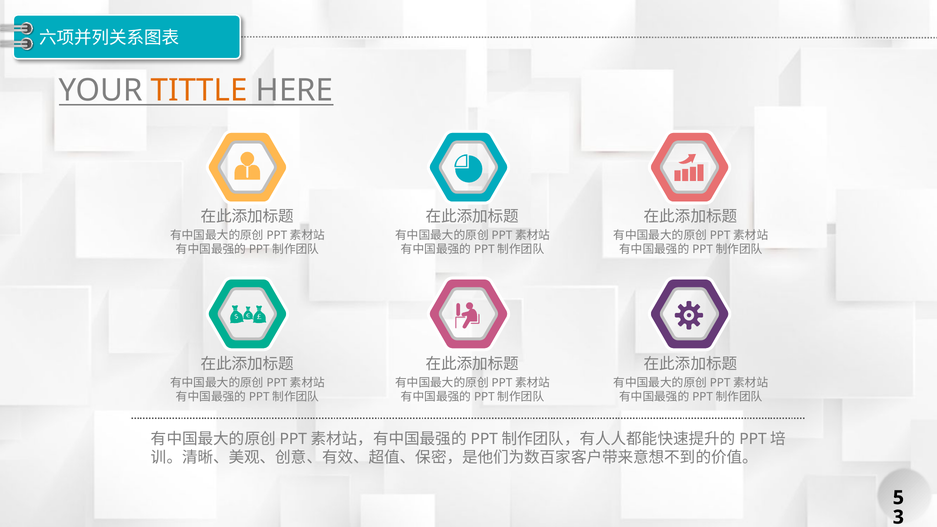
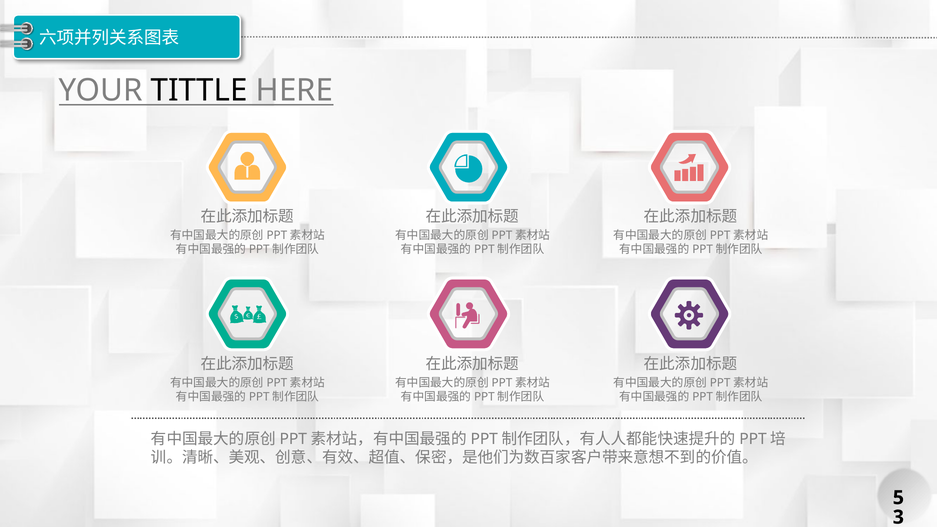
TITTLE colour: orange -> black (199, 91)
